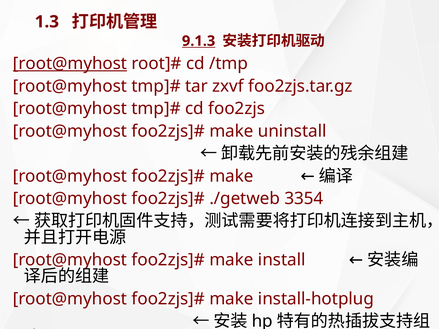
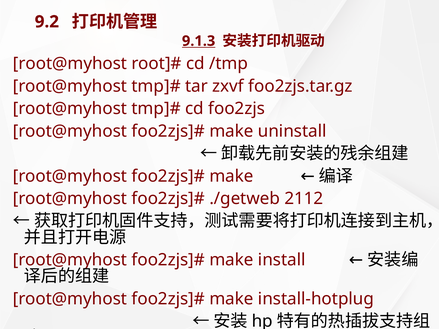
1.3: 1.3 -> 9.2 (47, 22)
root@myhost underline: present -> none (70, 64)
3354: 3354 -> 2112 (304, 199)
